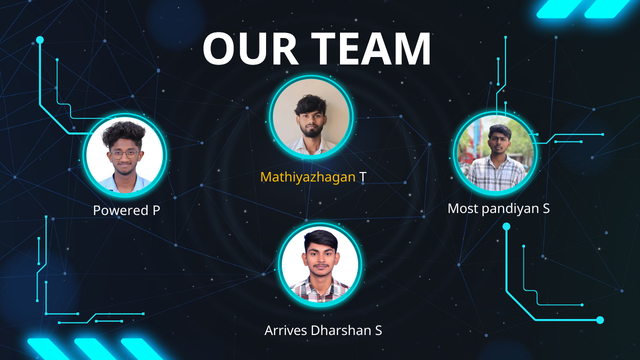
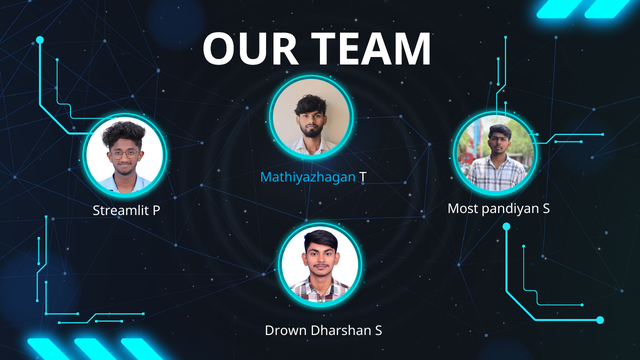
Mathiyazhagan colour: yellow -> light blue (308, 177)
Powered: Powered -> Streamlit (121, 211)
Arrives: Arrives -> Drown (286, 331)
